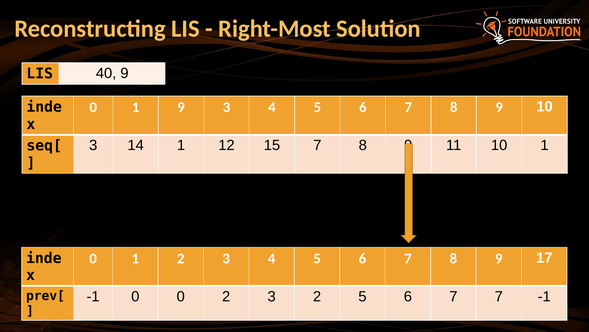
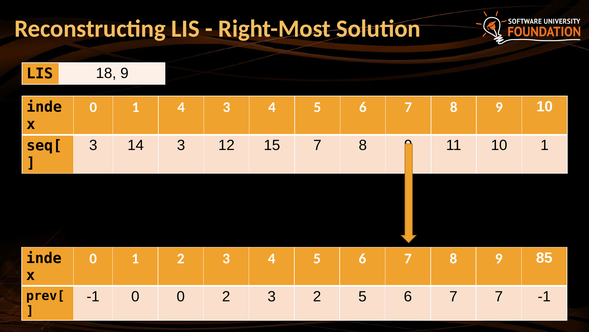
40: 40 -> 18 (106, 73)
1 9: 9 -> 4 (181, 107)
14 1: 1 -> 3 (181, 145)
17: 17 -> 85 (544, 257)
